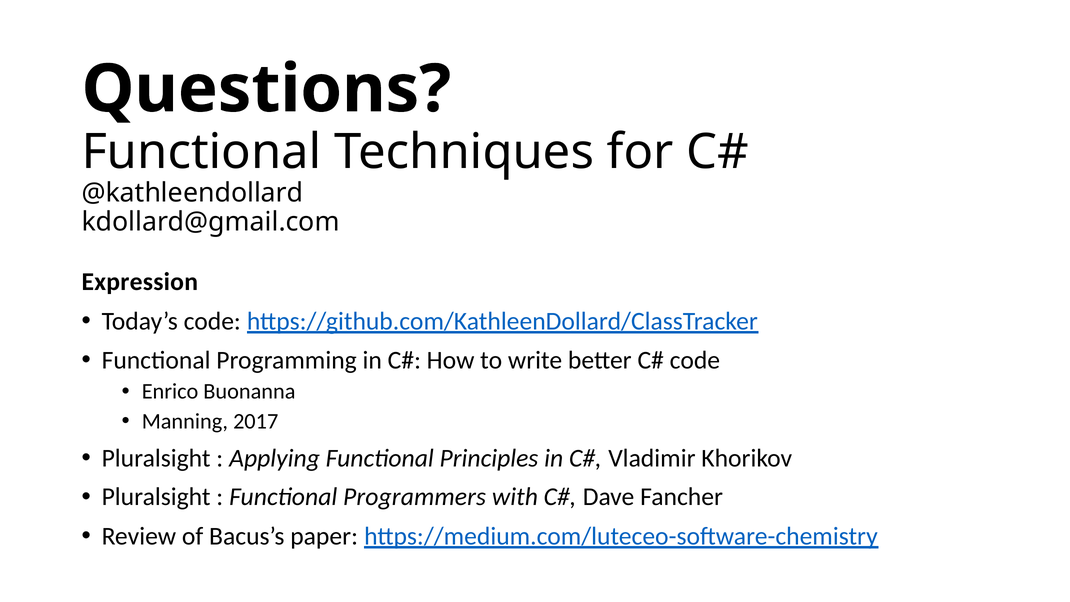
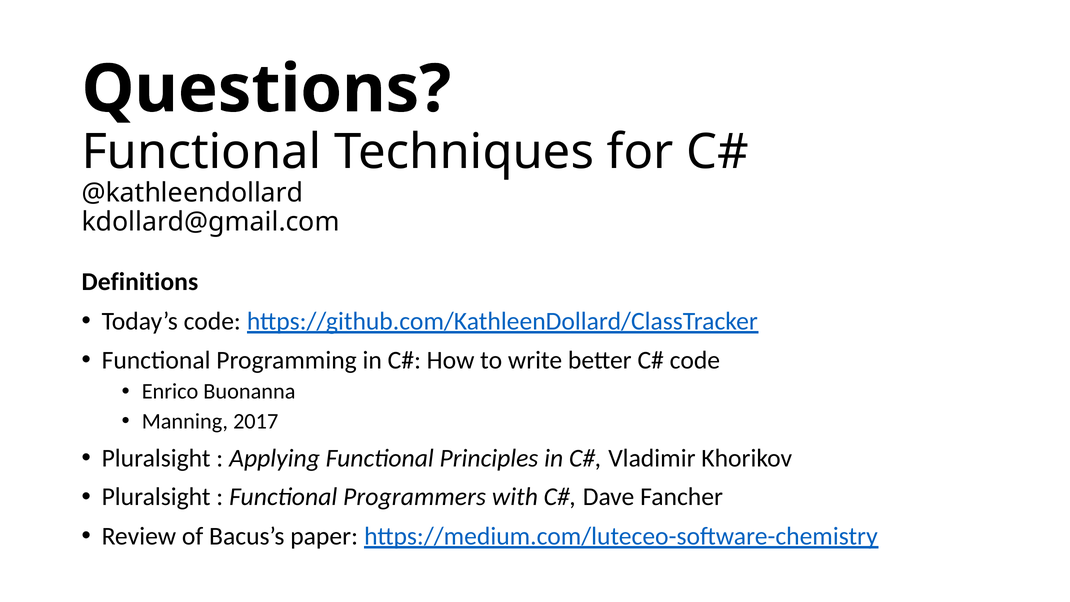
Expression: Expression -> Definitions (140, 282)
